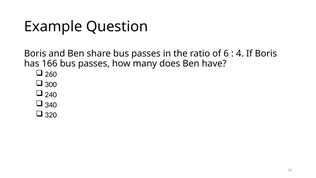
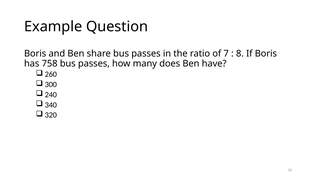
6: 6 -> 7 (226, 53)
4: 4 -> 8 (240, 53)
166: 166 -> 758 (50, 63)
